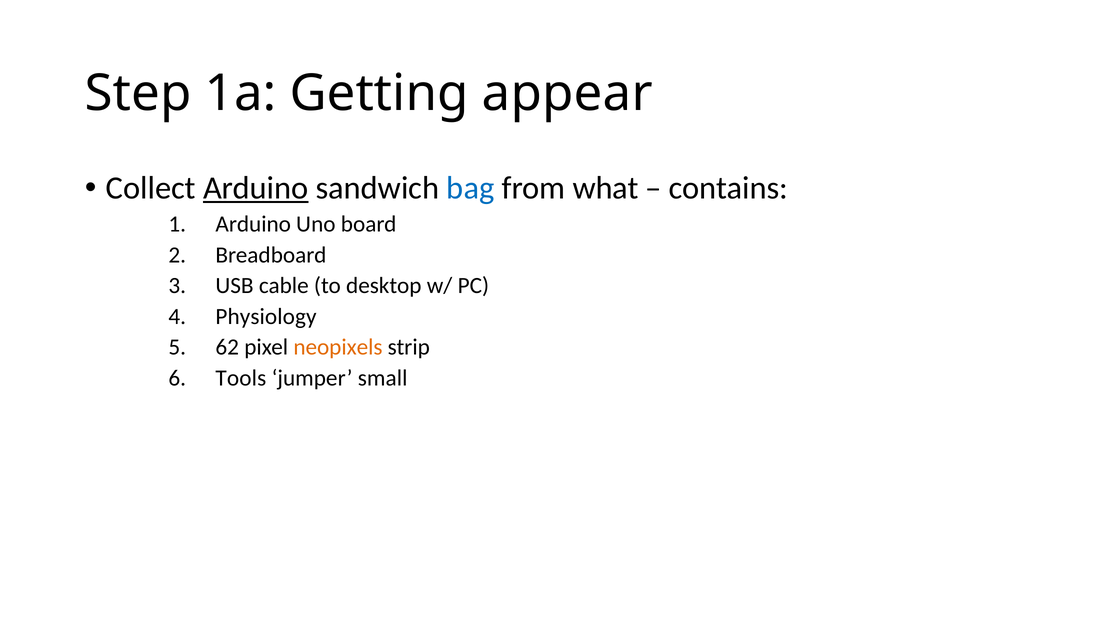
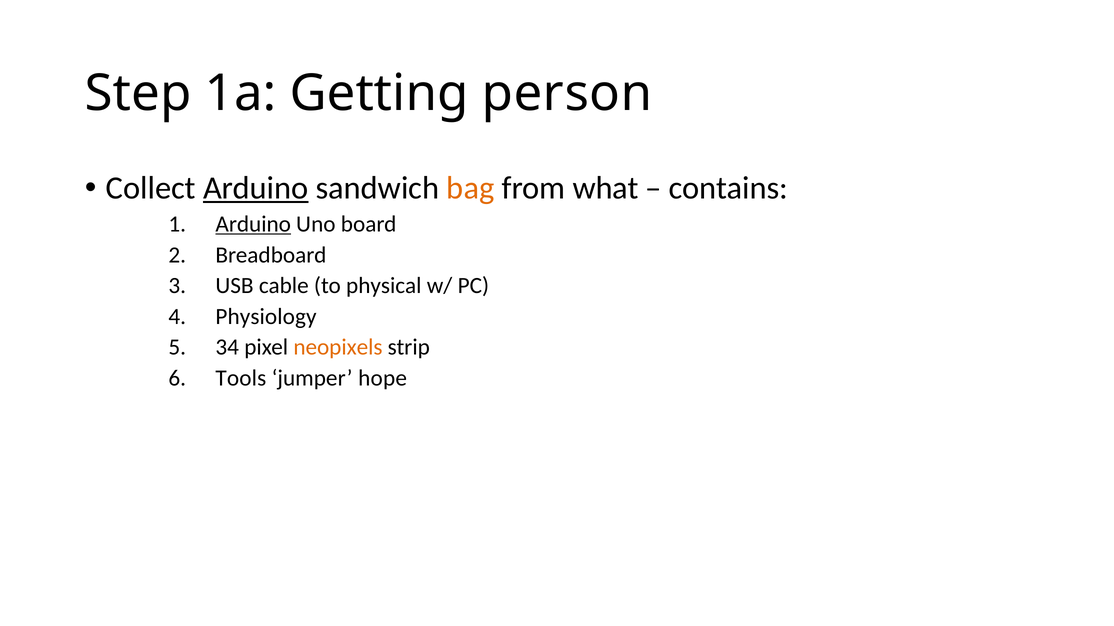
appear: appear -> person (567, 94)
bag colour: blue -> orange (470, 188)
Arduino underline: none -> present (253, 224)
desktop: desktop -> physical (384, 286)
62: 62 -> 34 (227, 348)
small: small -> hope (383, 379)
